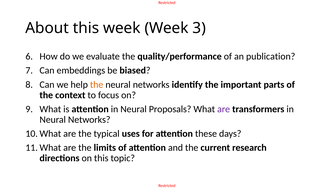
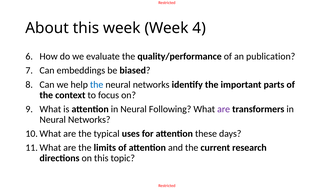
3: 3 -> 4 (199, 28)
the colour: orange -> blue (97, 84)
Proposals: Proposals -> Following (170, 109)
